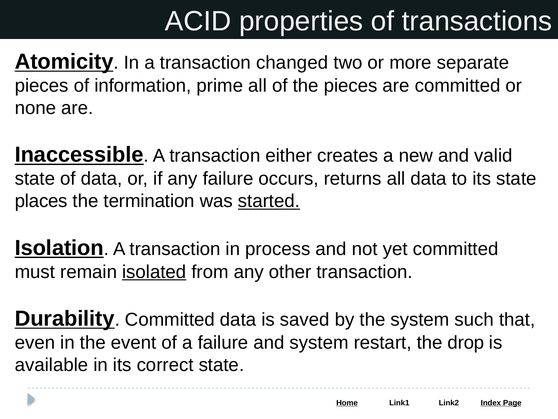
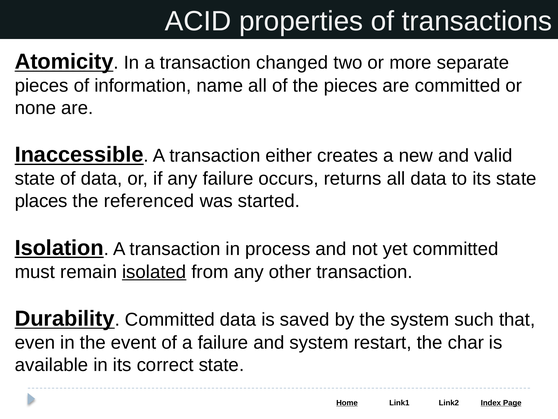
prime: prime -> name (220, 86)
termination: termination -> referenced (149, 201)
started underline: present -> none (269, 201)
drop: drop -> char (466, 342)
